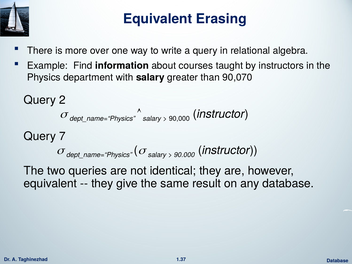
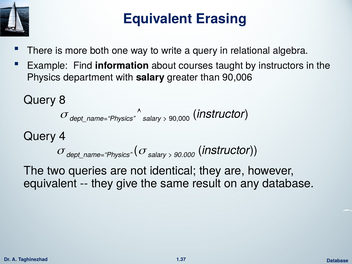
over: over -> both (100, 51)
90,070: 90,070 -> 90,006 (237, 77)
2: 2 -> 8 (62, 100)
7: 7 -> 4 (62, 136)
